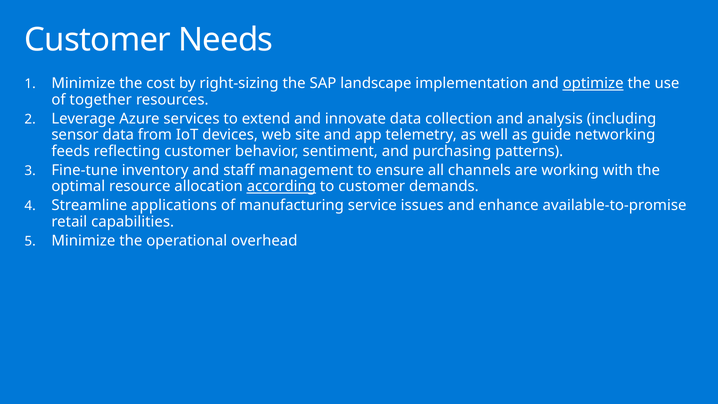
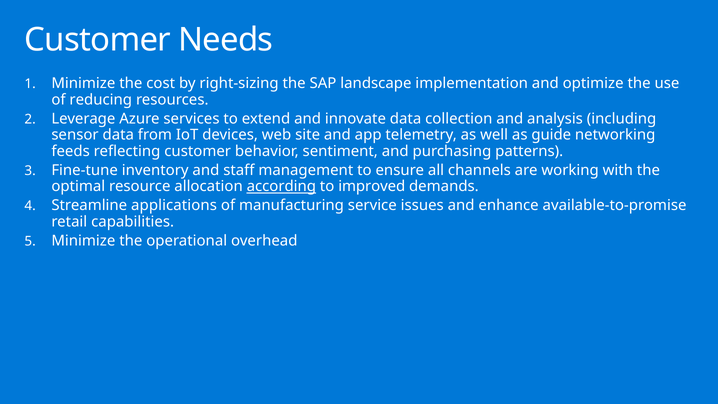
optimize underline: present -> none (593, 83)
together: together -> reducing (101, 100)
to customer: customer -> improved (372, 186)
